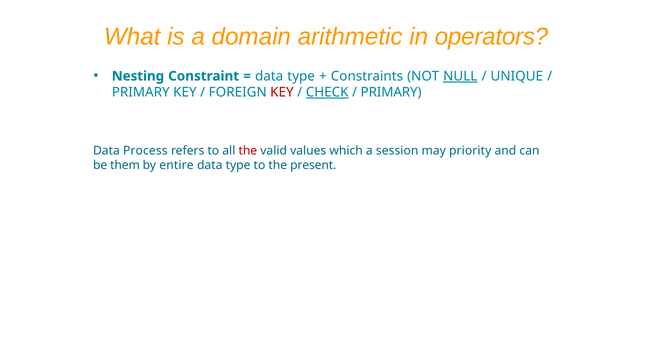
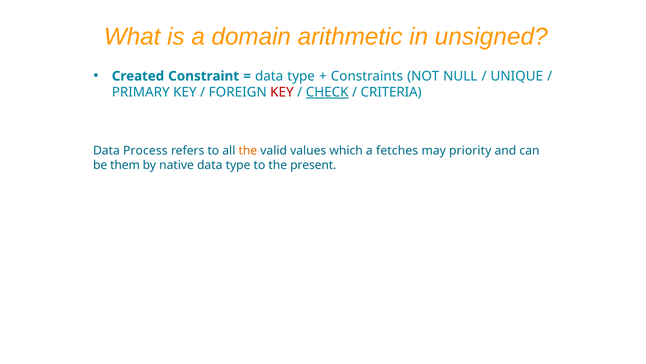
operators: operators -> unsigned (491, 37)
Nesting: Nesting -> Created (138, 76)
NULL underline: present -> none (460, 76)
PRIMARY: PRIMARY -> CRITERIA (391, 92)
the colour: red -> orange (248, 151)
session: session -> fetches (397, 151)
entire: entire -> native (177, 165)
